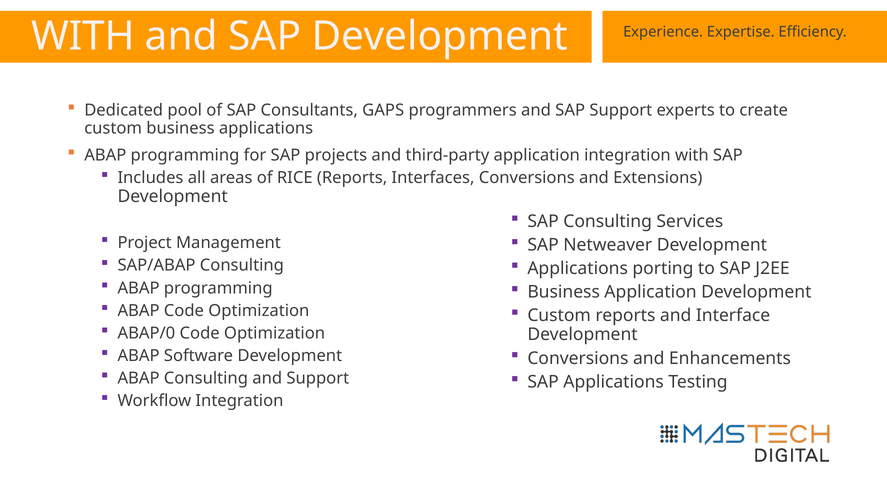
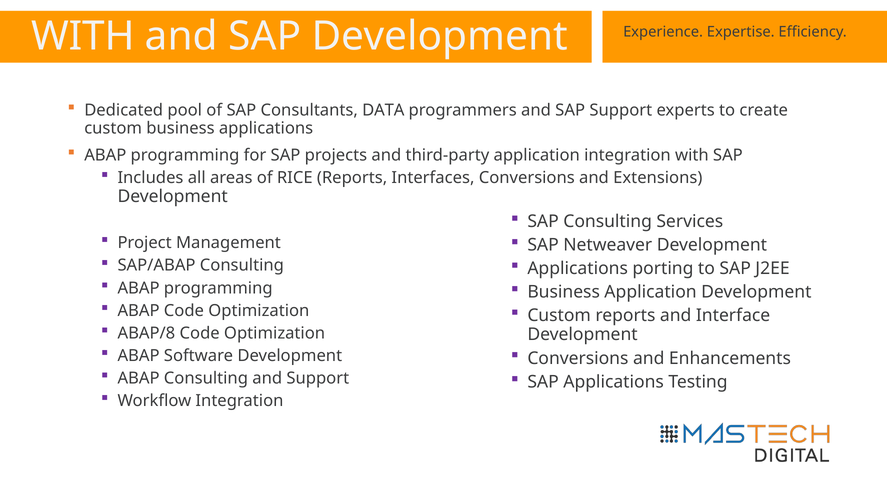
GAPS: GAPS -> DATA (383, 110)
ABAP/0: ABAP/0 -> ABAP/8 (146, 333)
